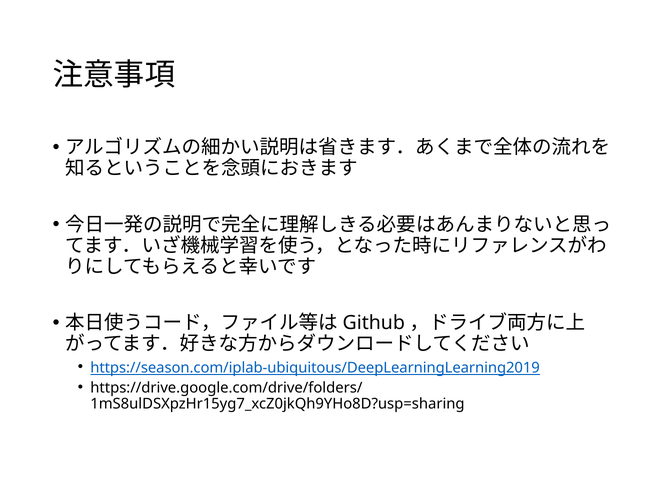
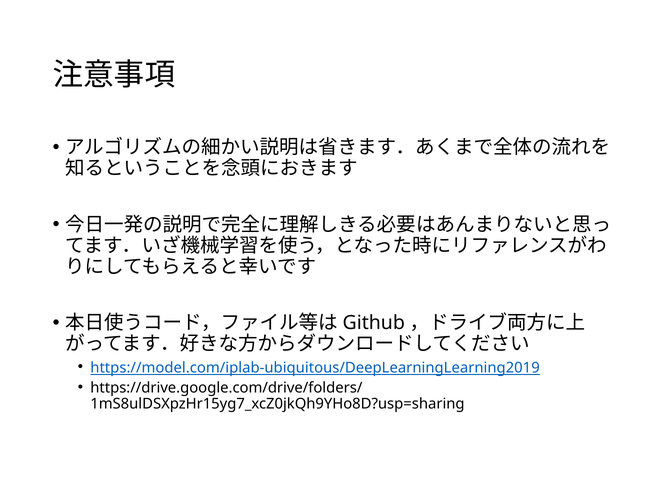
https://season.com/iplab-ubiquitous/DeepLearningLearning2019: https://season.com/iplab-ubiquitous/DeepLearningLearning2019 -> https://model.com/iplab-ubiquitous/DeepLearningLearning2019 (315, 368)
